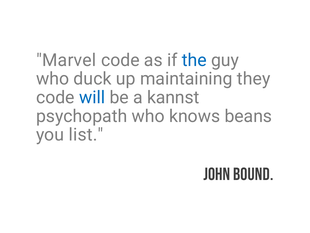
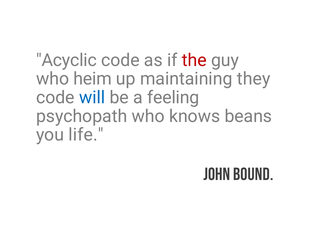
Marvel: Marvel -> Acyclic (66, 60)
the colour: blue -> red (194, 60)
duck: duck -> heim (93, 79)
kannst: kannst -> feeling (173, 97)
list: list -> life (86, 135)
